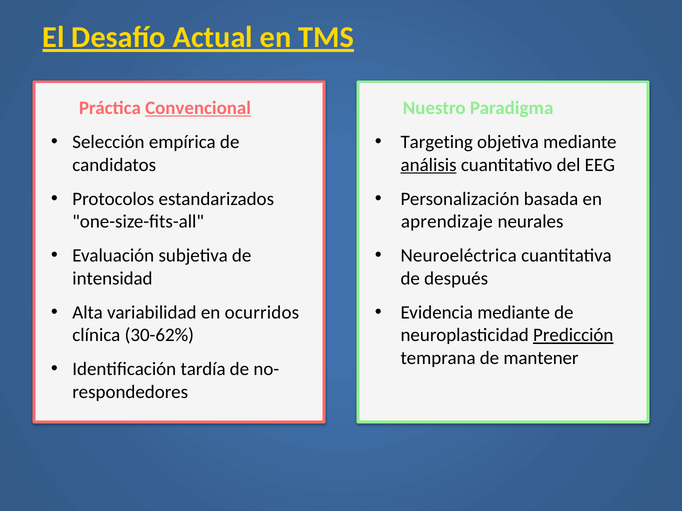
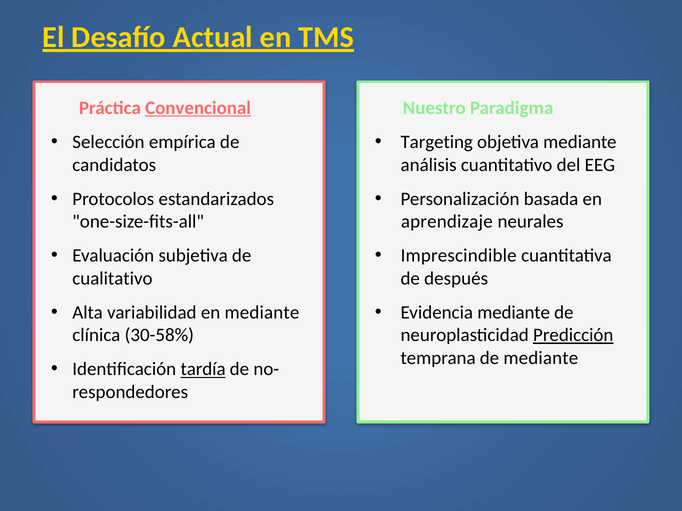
análisis underline: present -> none (429, 165)
Neuroeléctrica: Neuroeléctrica -> Imprescindible (459, 256)
intensidad: intensidad -> cualitativo (112, 279)
en ocurridos: ocurridos -> mediante (262, 313)
30-62%: 30-62% -> 30-58% (159, 335)
de mantener: mantener -> mediante (541, 358)
tardía underline: none -> present (203, 370)
